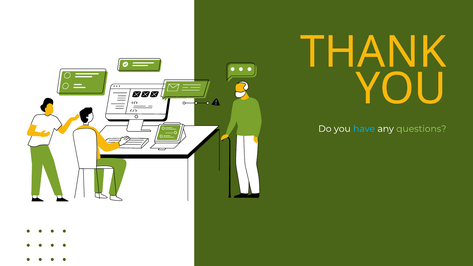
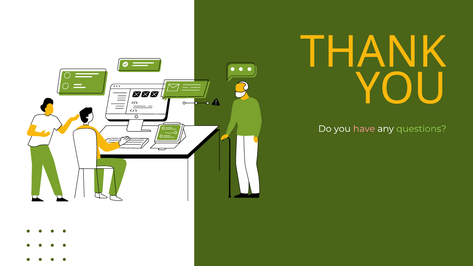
have colour: light blue -> pink (364, 129)
